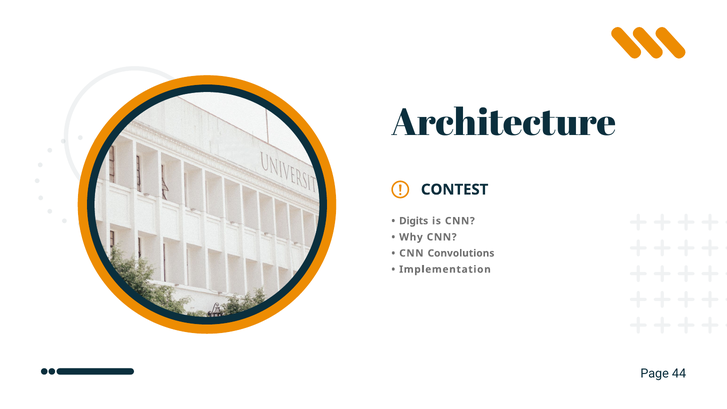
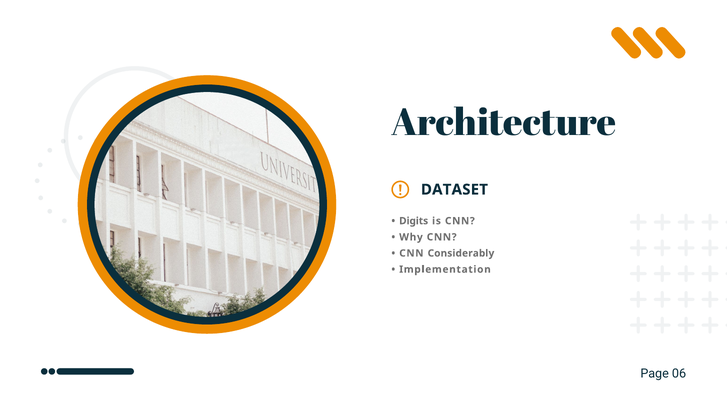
CONTEST: CONTEST -> DATASET (454, 190)
Convolutions: Convolutions -> Considerably (461, 253)
44: 44 -> 06 (679, 374)
